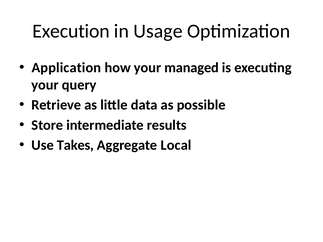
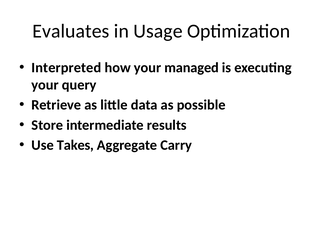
Execution: Execution -> Evaluates (71, 31)
Application: Application -> Interpreted (66, 68)
Local: Local -> Carry (176, 145)
